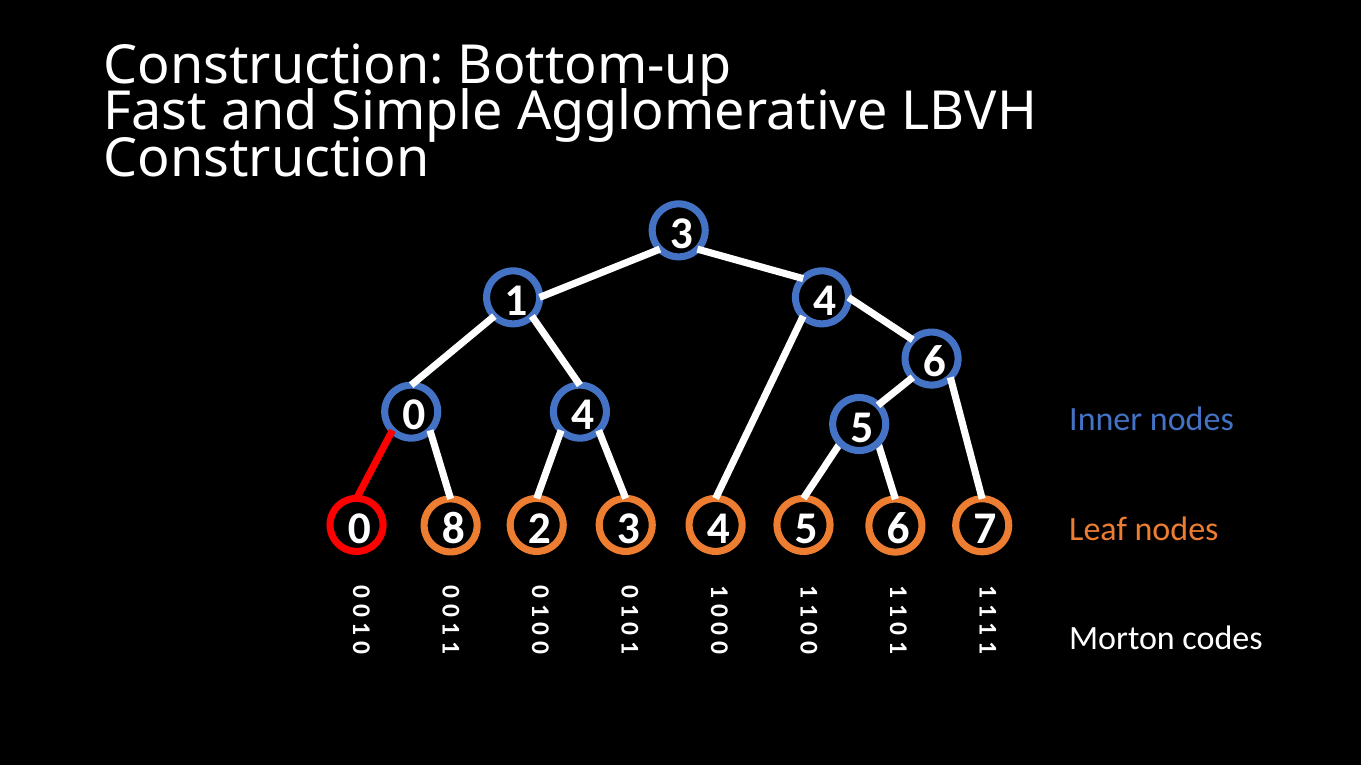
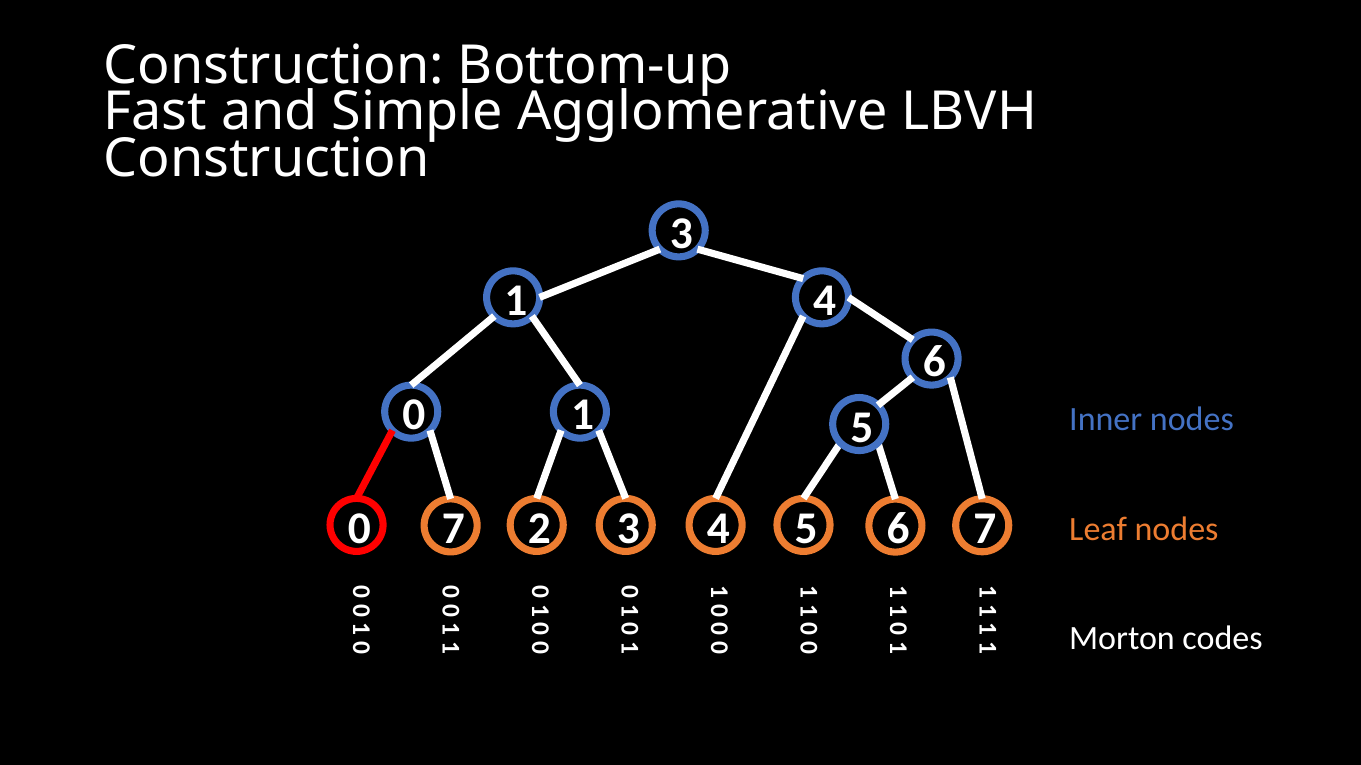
4: 4 -> 1 (583, 415)
0 8: 8 -> 7 (453, 529)
